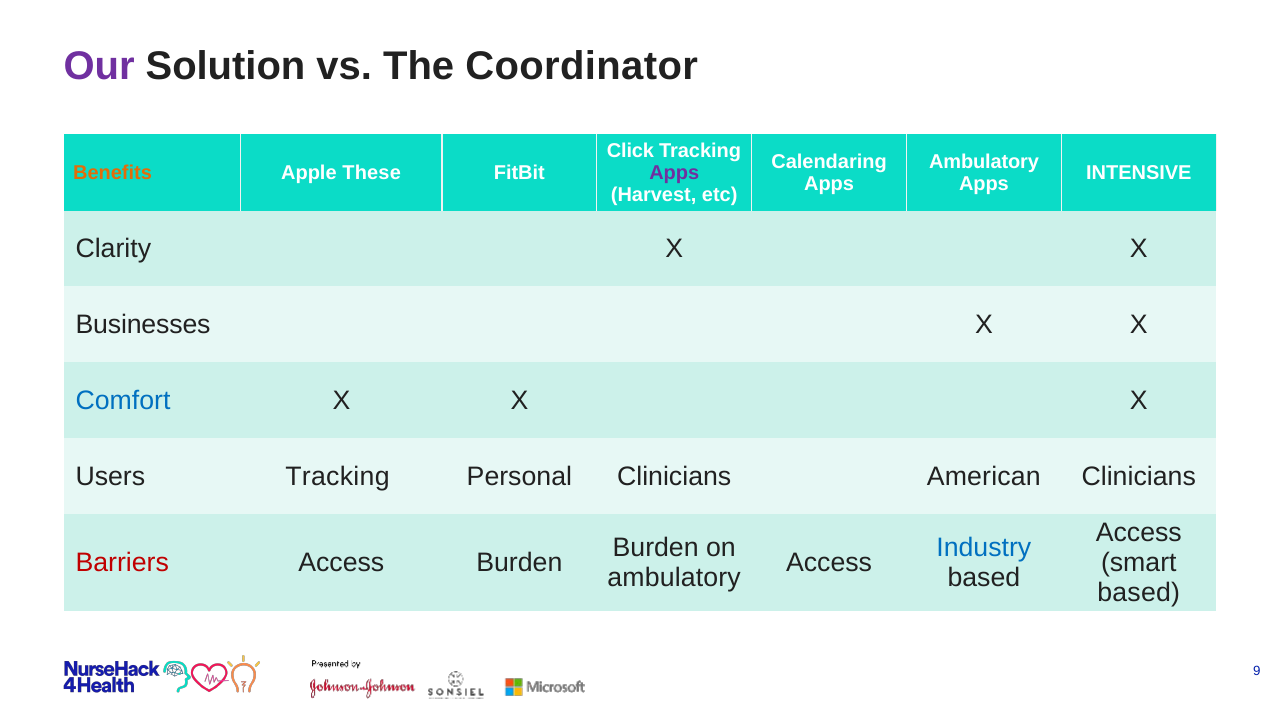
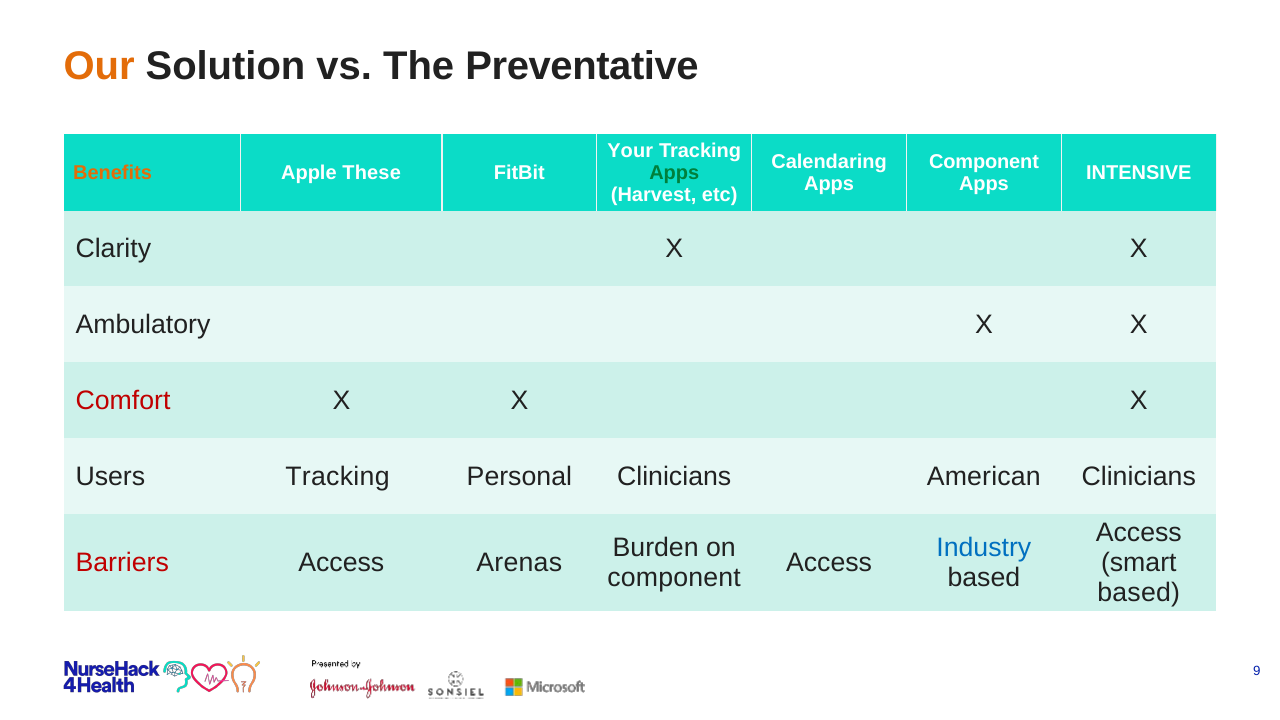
Our colour: purple -> orange (99, 67)
Coordinator: Coordinator -> Preventative (582, 67)
Click: Click -> Your (630, 151)
Ambulatory: Ambulatory -> Component (984, 162)
Apps colour: purple -> green (674, 173)
Businesses: Businesses -> Ambulatory (143, 325)
Comfort colour: blue -> red (123, 401)
Access Burden: Burden -> Arenas (519, 563)
ambulatory: ambulatory -> component (674, 578)
